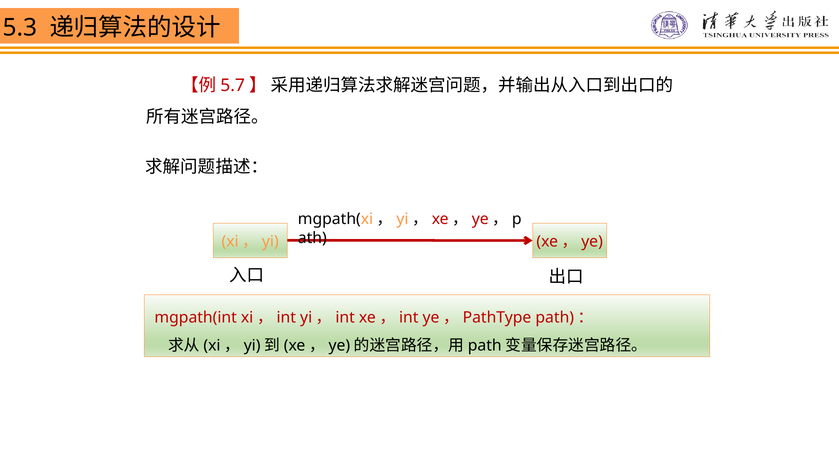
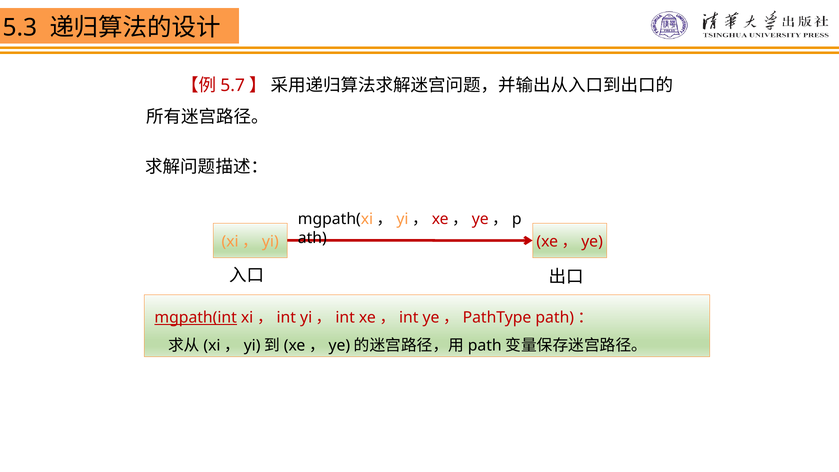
mgpath(int underline: none -> present (196, 318)
